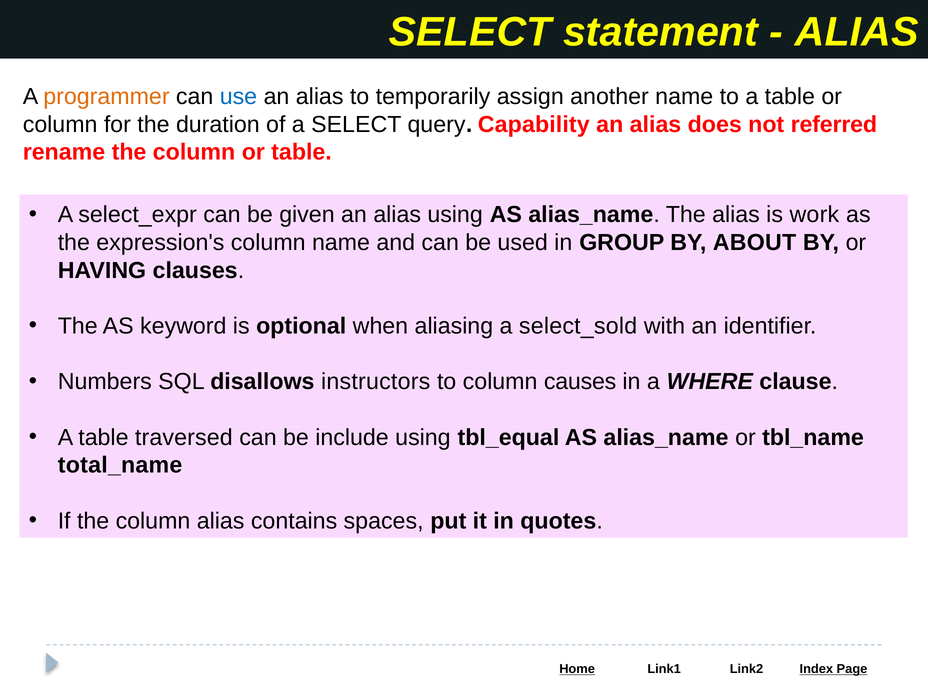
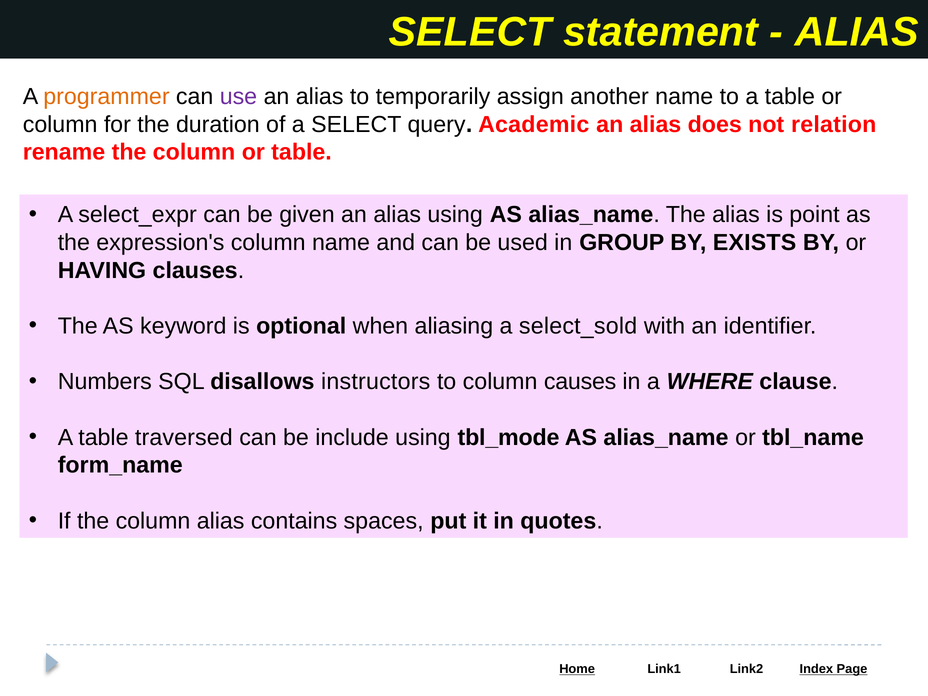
use colour: blue -> purple (238, 97)
Capability: Capability -> Academic (534, 124)
referred: referred -> relation (834, 124)
work: work -> point (814, 215)
ABOUT: ABOUT -> EXISTS (755, 243)
tbl_equal: tbl_equal -> tbl_mode (509, 437)
total_name: total_name -> form_name (120, 465)
